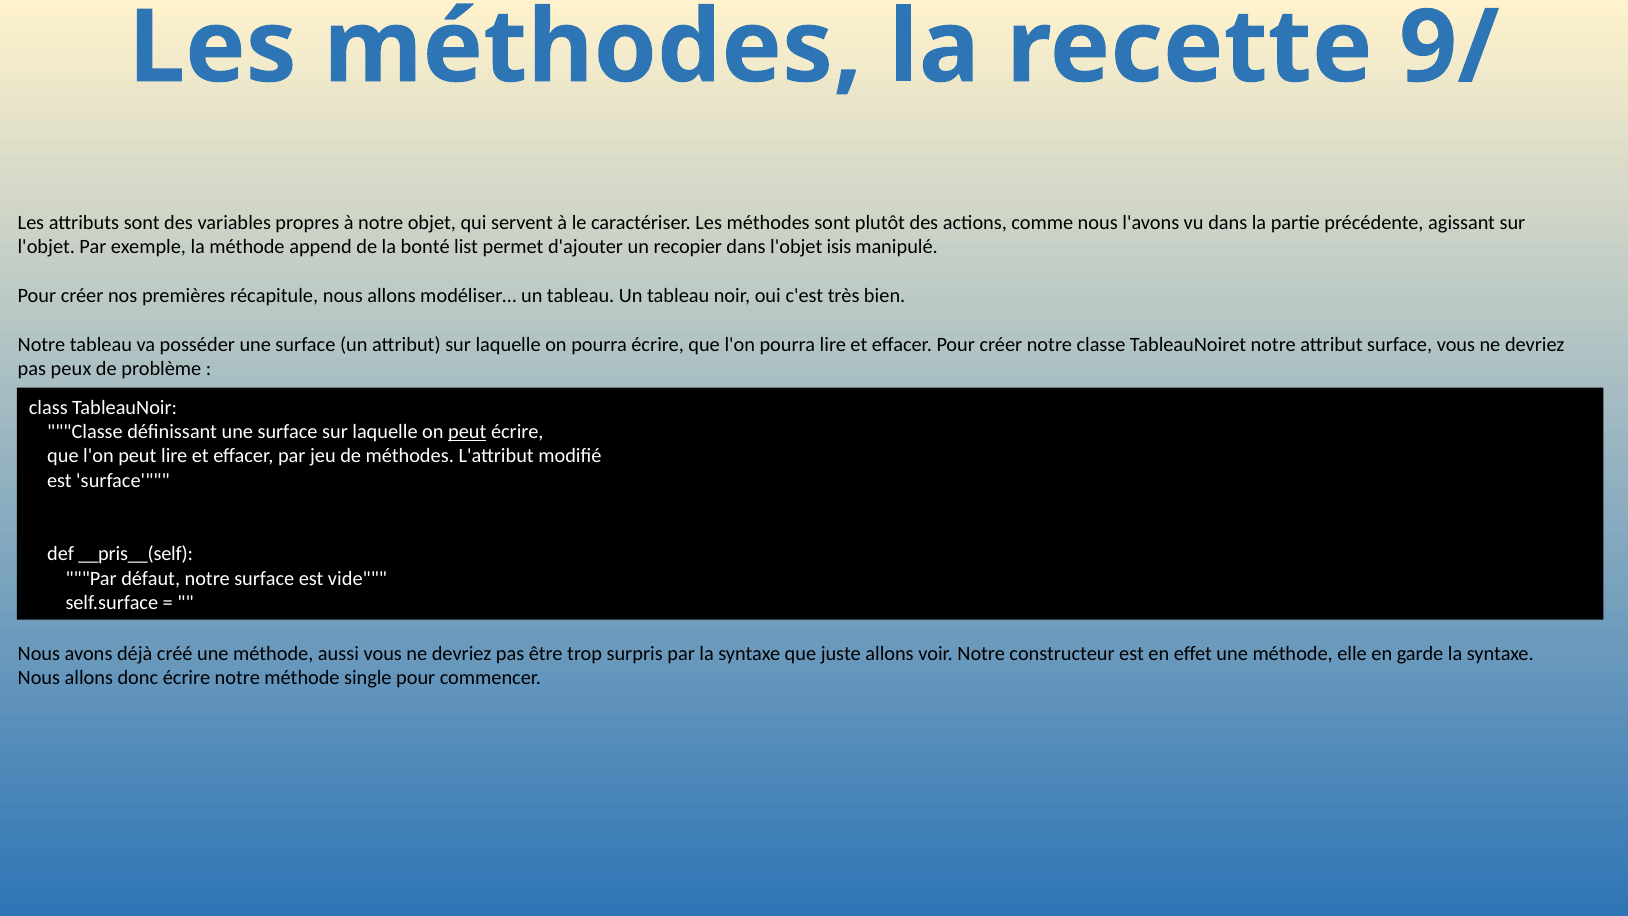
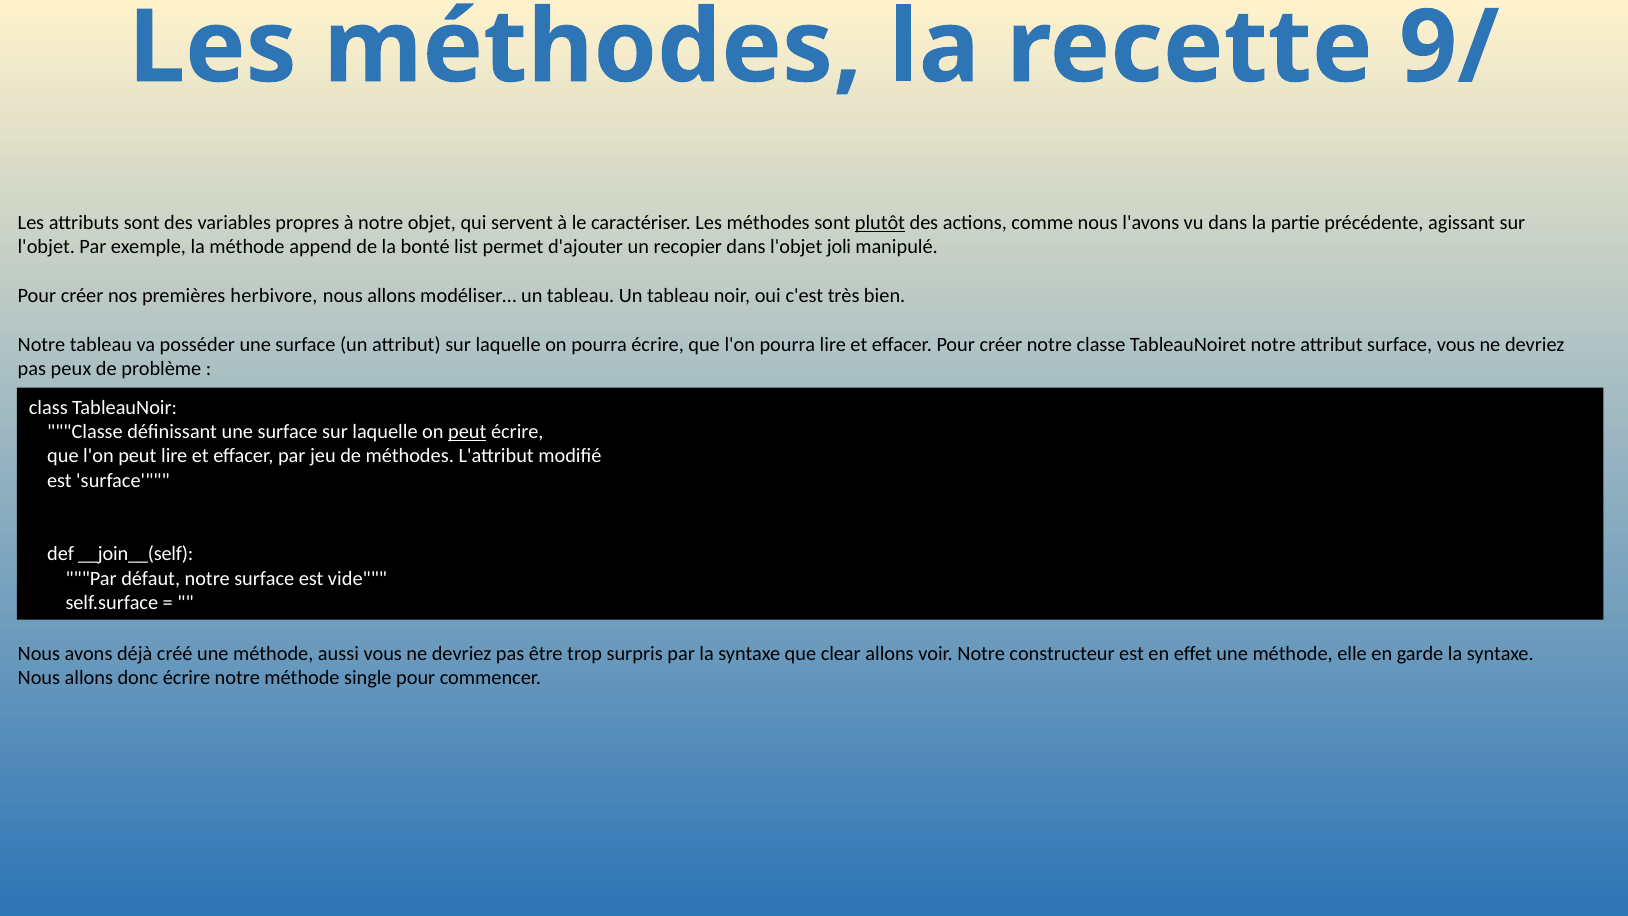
plutôt underline: none -> present (880, 222)
isis: isis -> joli (839, 247)
récapitule: récapitule -> herbivore (274, 296)
__pris__(self: __pris__(self -> __join__(self (136, 554)
juste: juste -> clear (841, 653)
